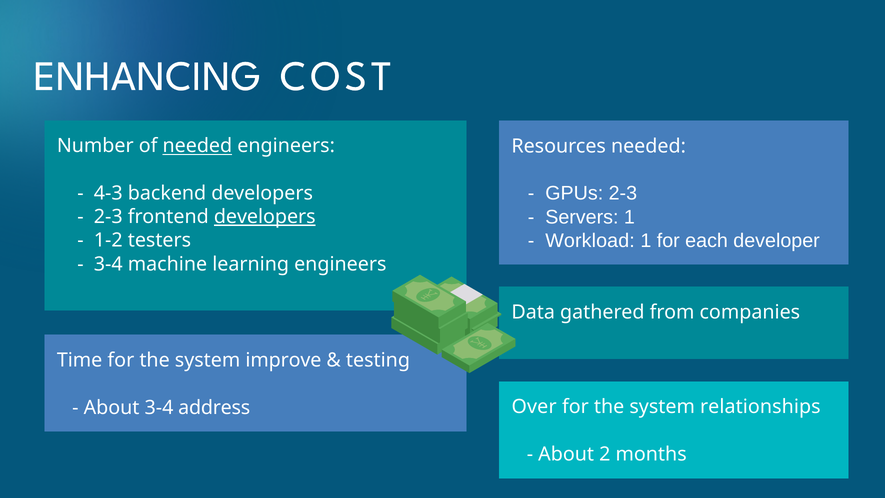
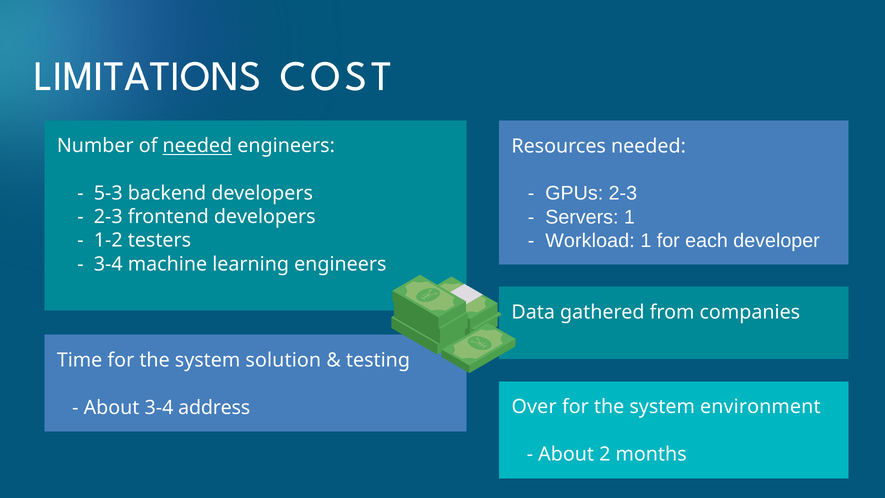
ENHANCING: ENHANCING -> LIMITATIONS (147, 76)
4-3: 4-3 -> 5-3 (108, 193)
developers underline: present -> none (265, 217)
improve: improve -> solution (283, 360)
relationships: relationships -> environment (760, 407)
